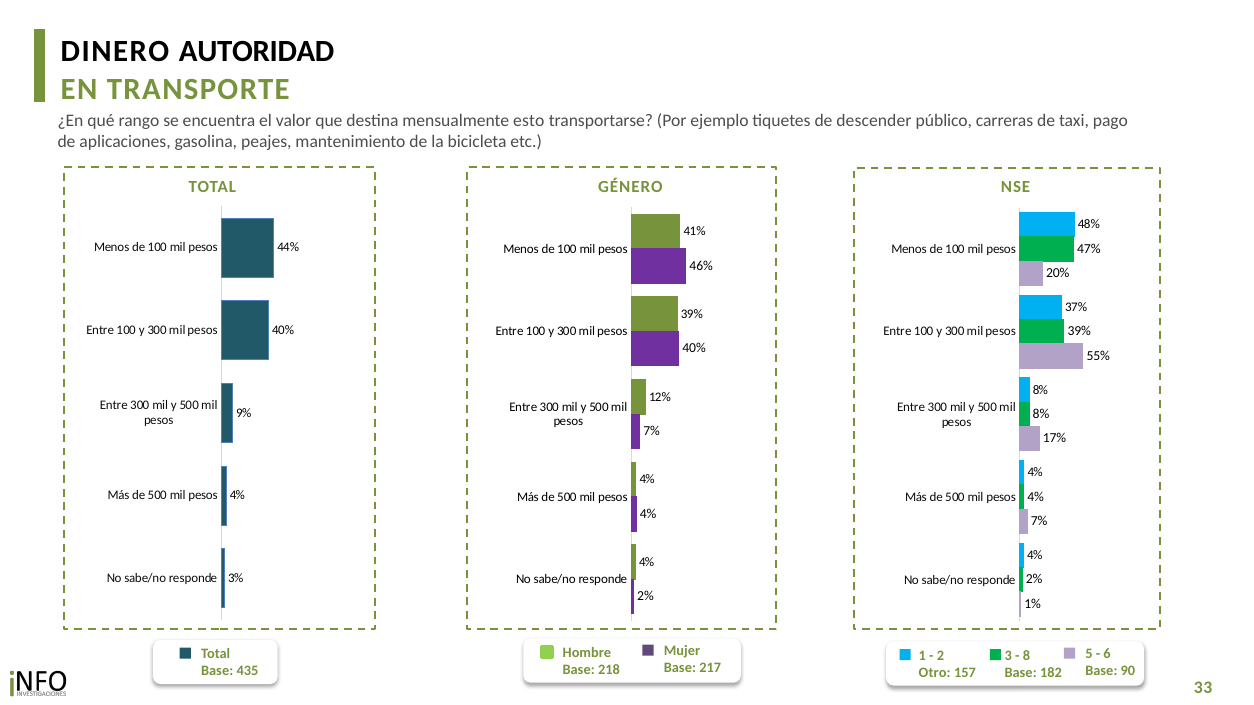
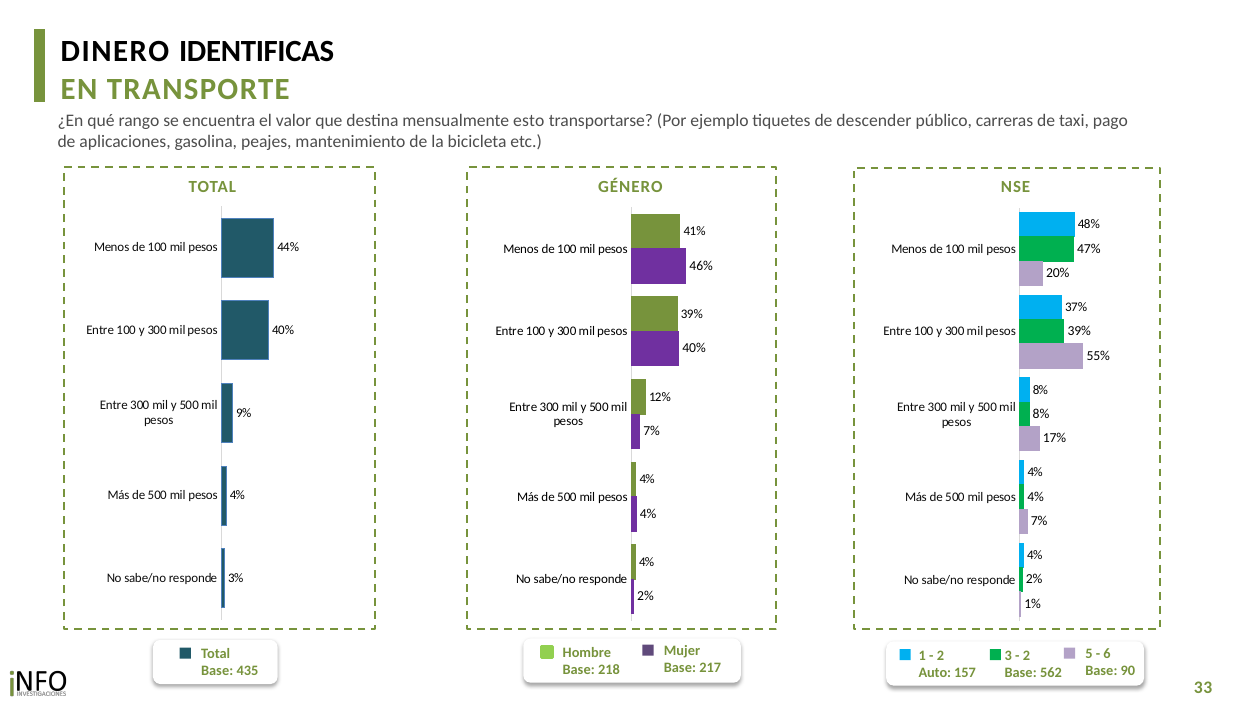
AUTORIDAD: AUTORIDAD -> IDENTIFICAS (257, 51)
8: 8 -> 2 (1026, 656)
Otro: Otro -> Auto (935, 673)
182: 182 -> 562 (1051, 673)
